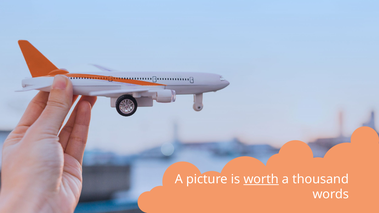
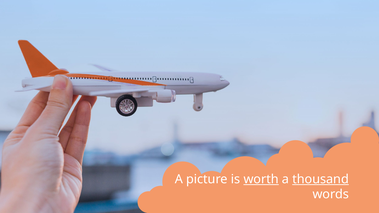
thousand underline: none -> present (321, 179)
